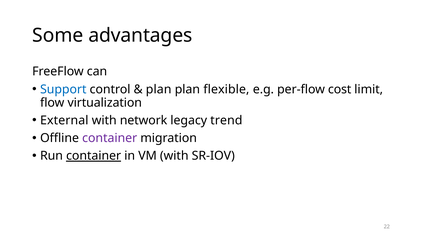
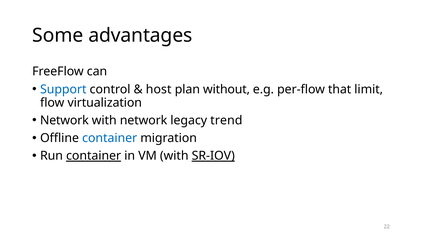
plan: plan -> host (159, 89)
flexible: flexible -> without (226, 89)
cost: cost -> that (340, 89)
External: External -> Network (64, 120)
container colour: purple -> blue (110, 138)
SR-IOV underline: none -> present (213, 155)
